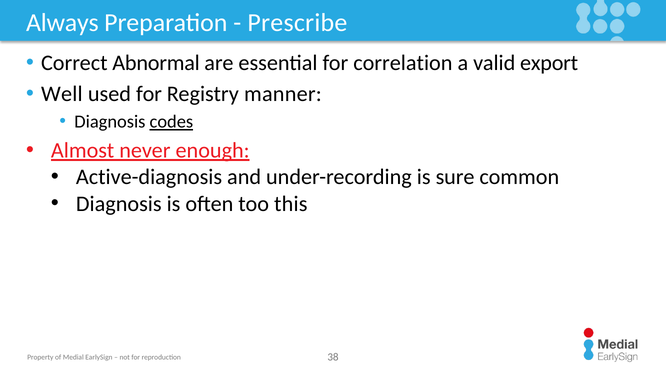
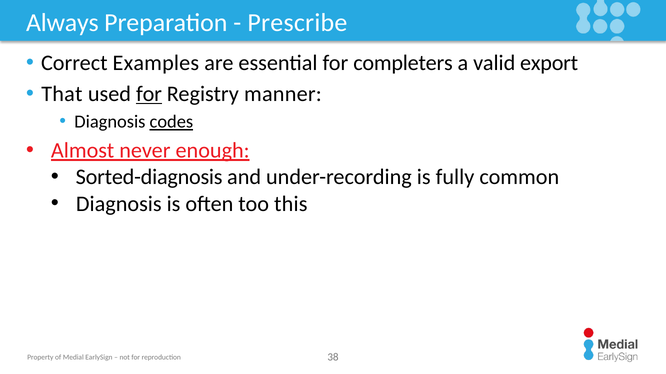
Abnormal: Abnormal -> Examples (156, 63)
correlation: correlation -> completers (403, 63)
Well: Well -> That (62, 94)
for underline: none -> present (149, 94)
Active-diagnosis: Active-diagnosis -> Sorted-diagnosis (149, 177)
sure: sure -> fully (455, 177)
